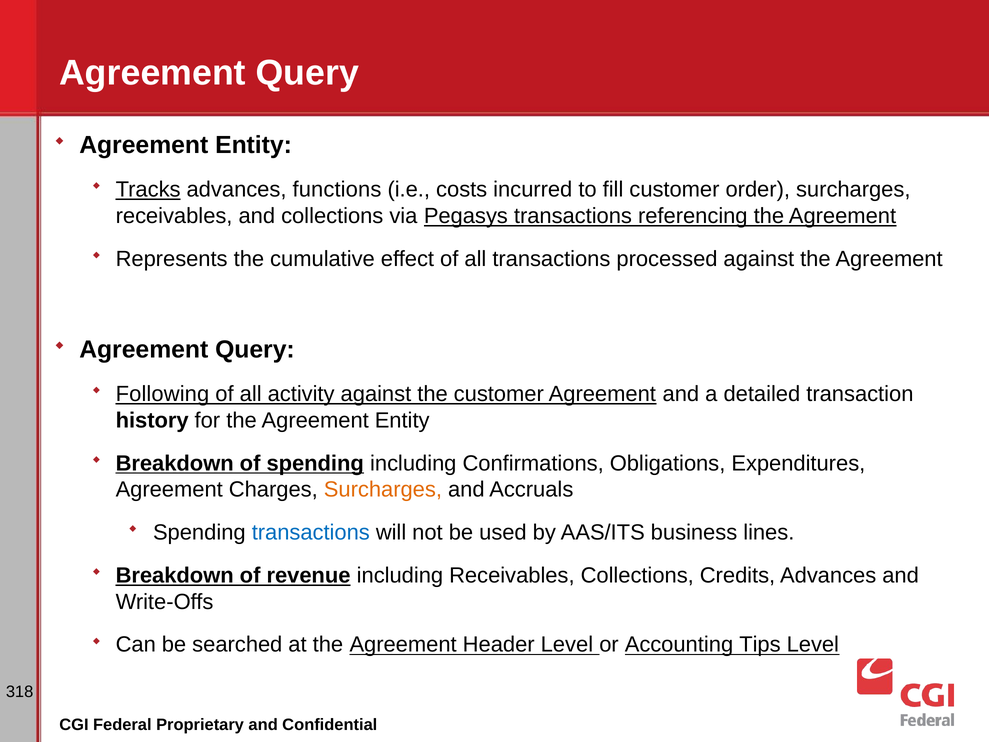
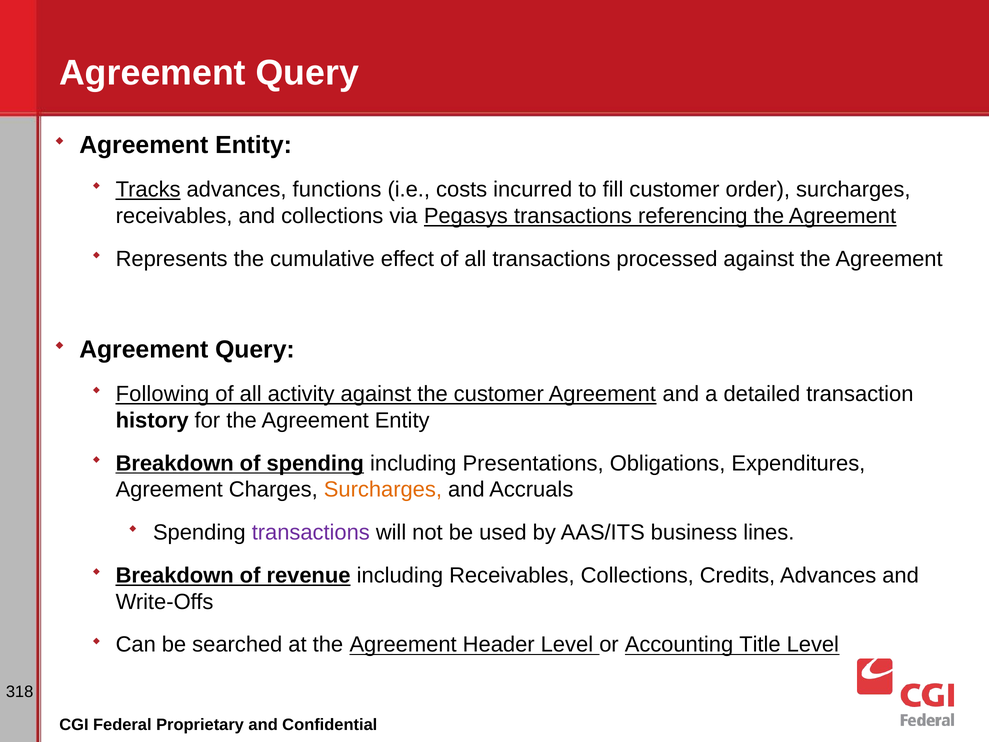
Confirmations: Confirmations -> Presentations (533, 463)
transactions colour: blue -> purple (311, 532)
Tips: Tips -> Title (760, 644)
